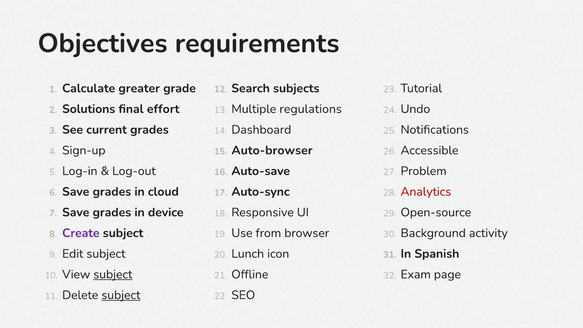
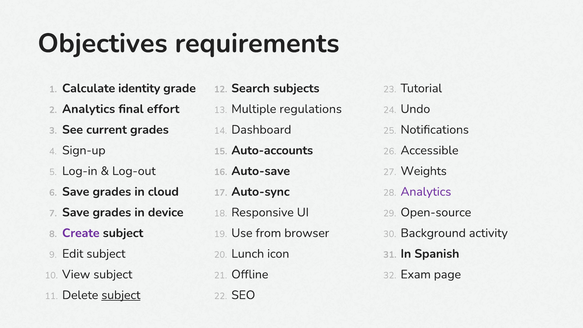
greater: greater -> identity (139, 88)
Solutions: Solutions -> Analytics (89, 109)
Auto-browser: Auto-browser -> Auto-accounts (272, 150)
Problem: Problem -> Weights (424, 171)
Analytics colour: red -> purple (426, 192)
subject underline: present -> none (113, 274)
